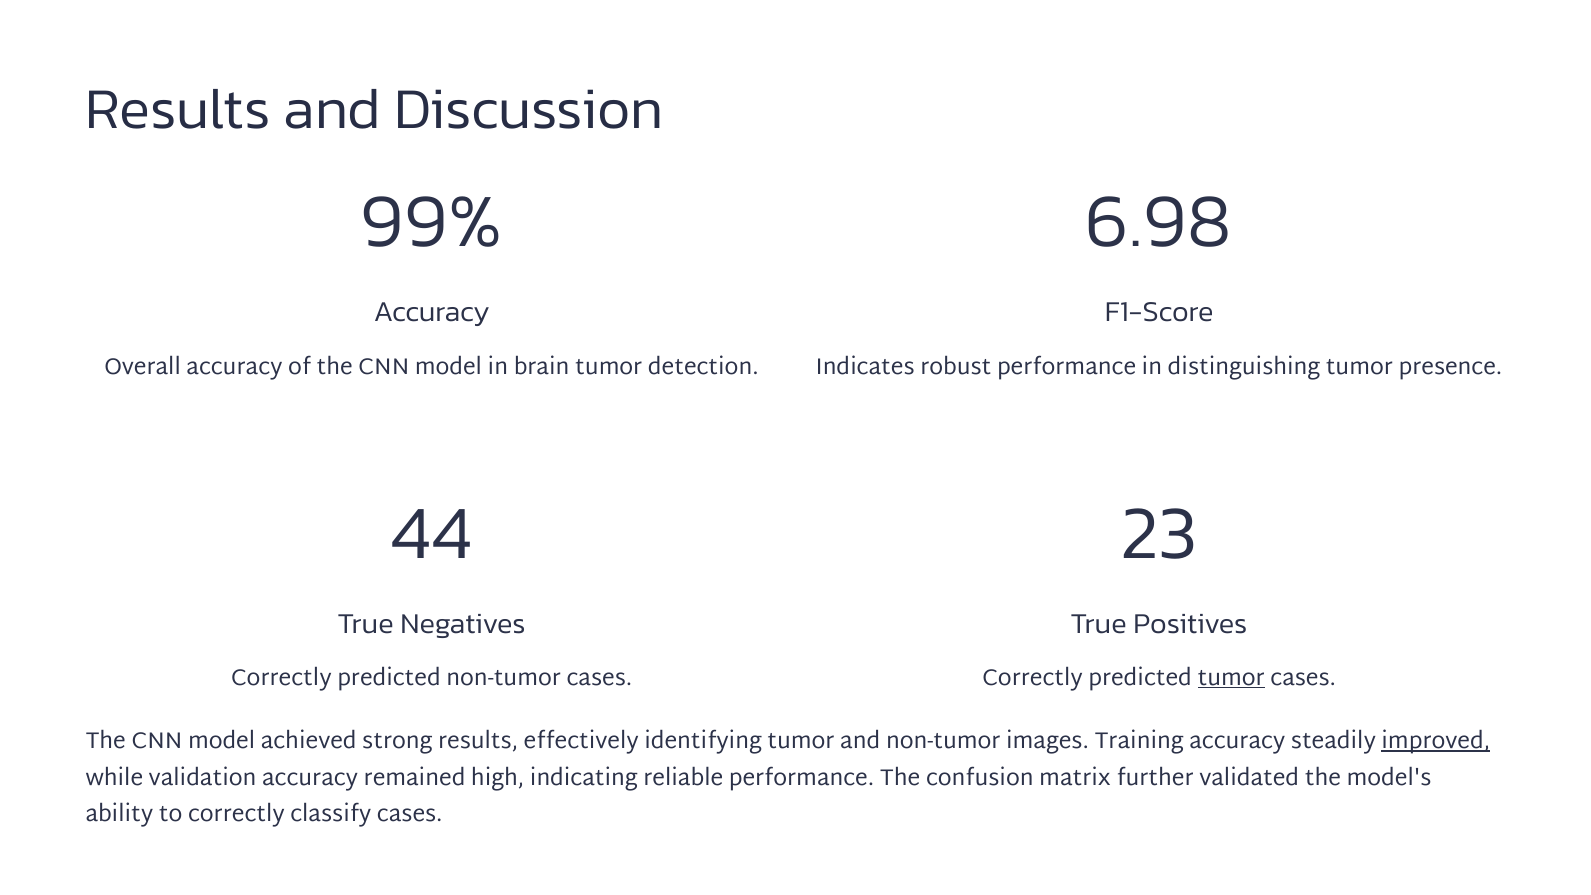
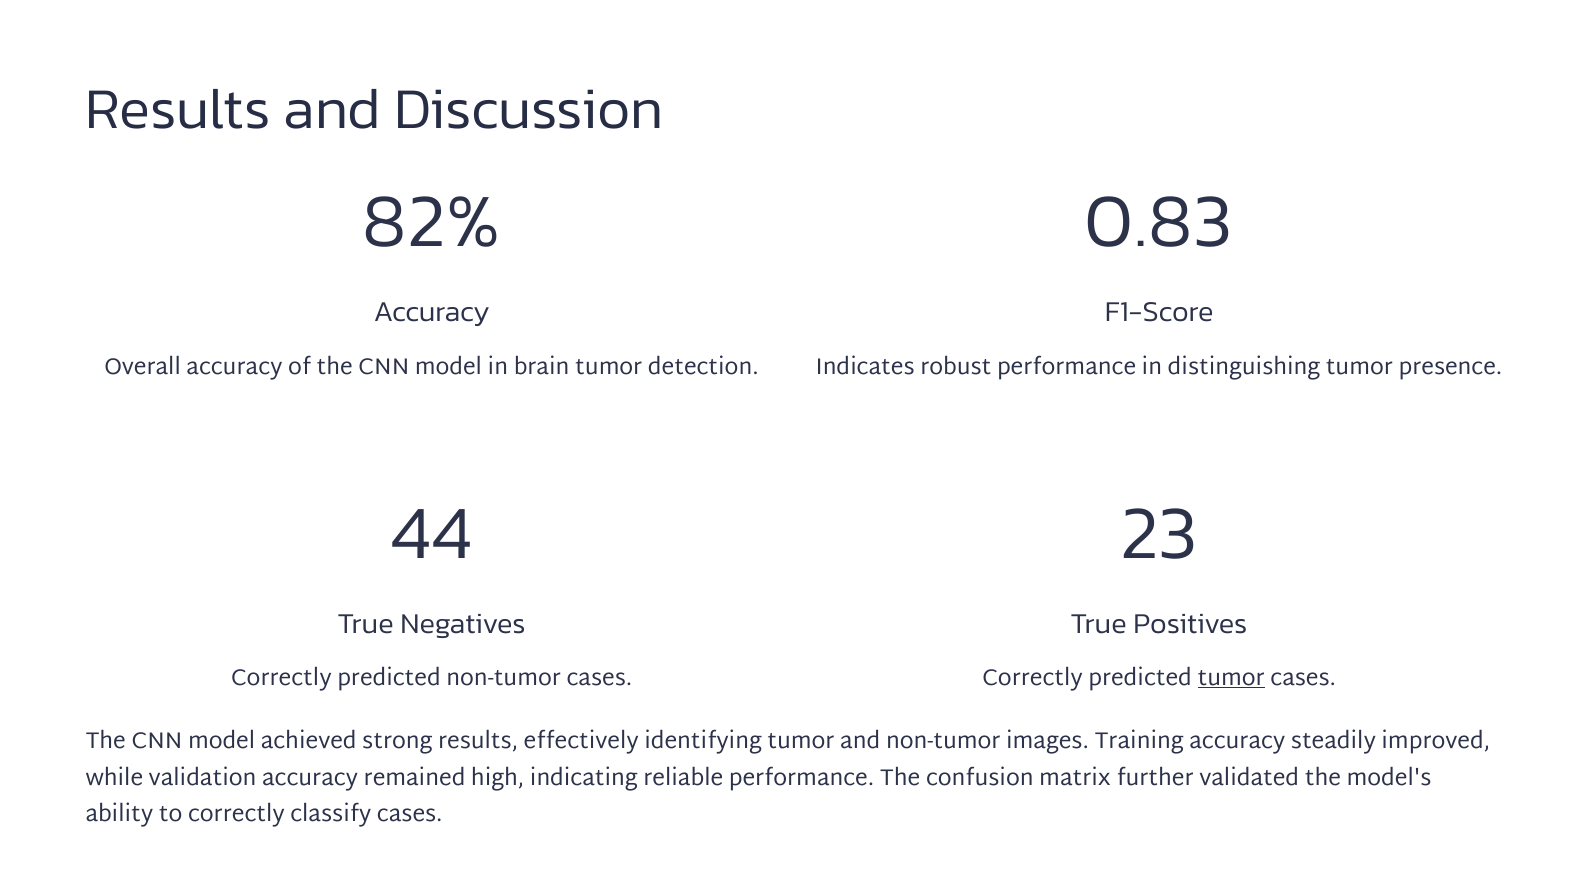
99%: 99% -> 82% (431, 222)
6.98: 6.98 -> 0.83 (1159, 222)
improved underline: present -> none (1436, 741)
